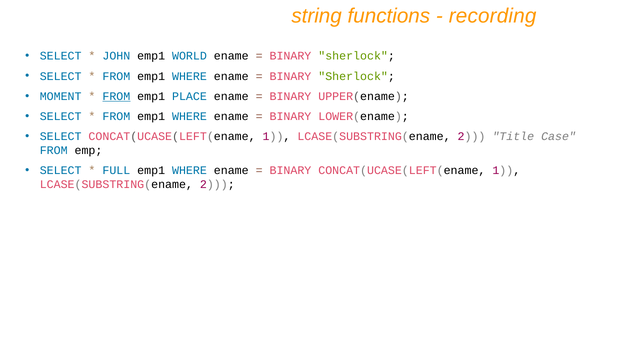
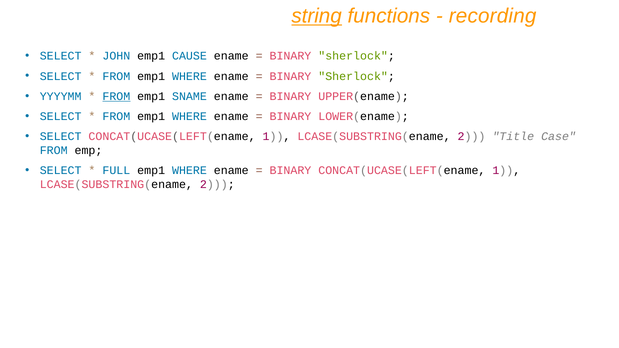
string underline: none -> present (317, 16)
WORLD: WORLD -> CAUSE (189, 56)
MOMENT: MOMENT -> YYYYMM (61, 96)
PLACE: PLACE -> SNAME (189, 96)
